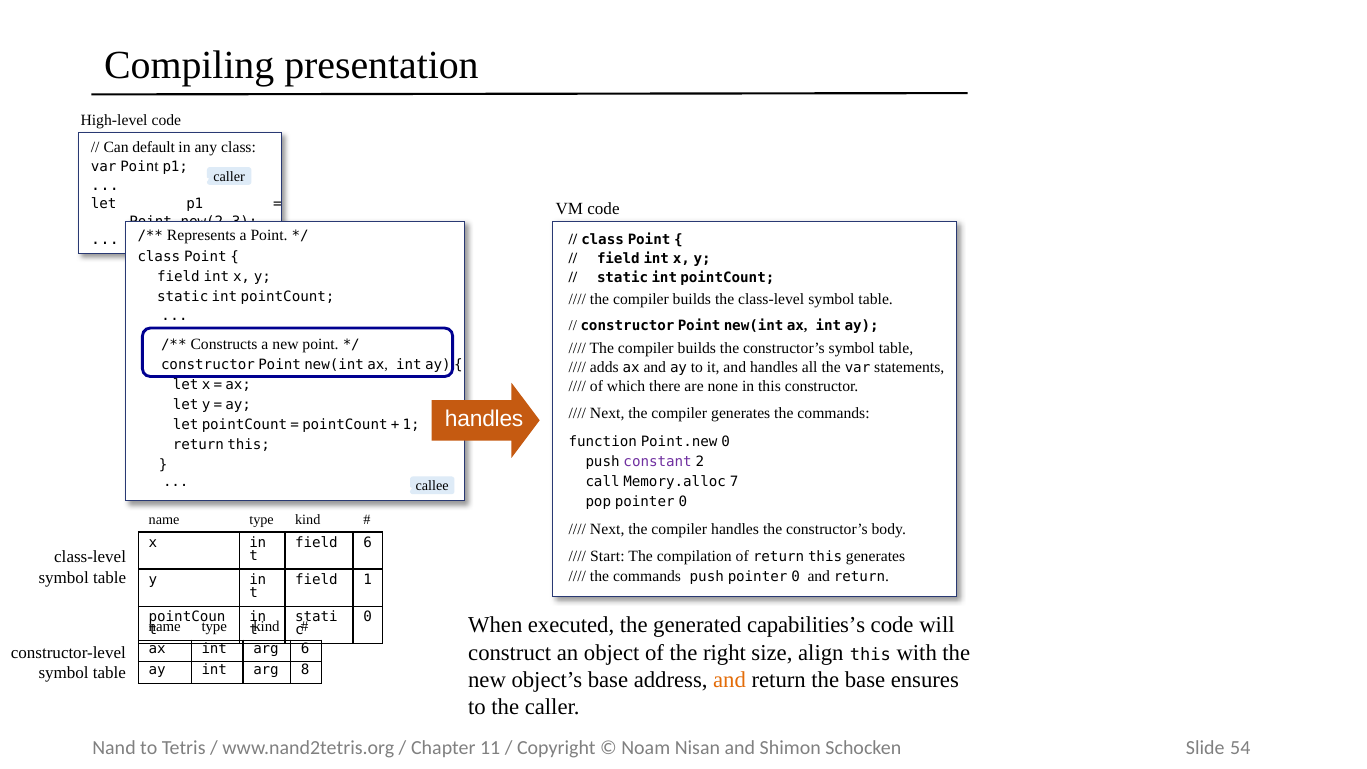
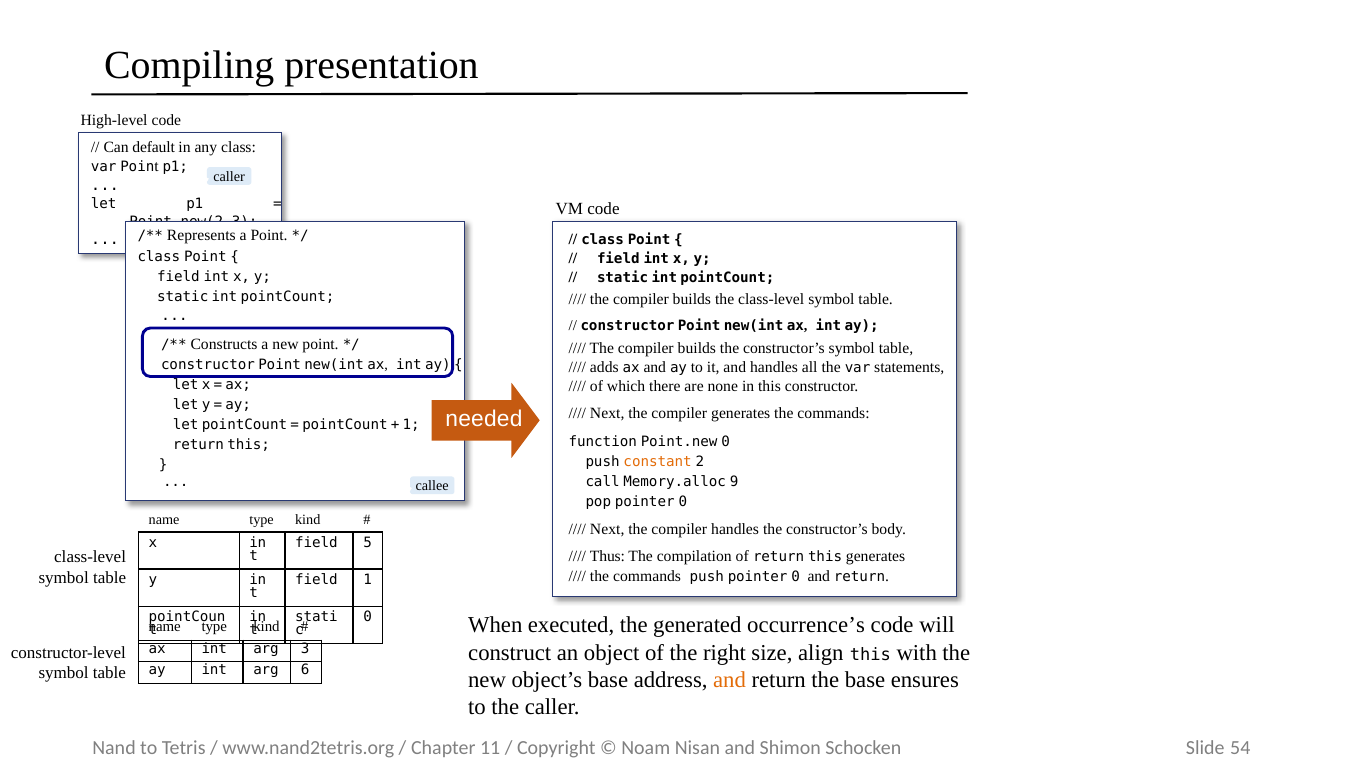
handles: handles -> needed (484, 419)
constant colour: purple -> orange (658, 462)
7: 7 -> 9 (734, 482)
field 6: 6 -> 5 (368, 542)
Start: Start -> Thus (608, 556)
capabilities’s: capabilities’s -> occurrence’s (806, 625)
arg 6: 6 -> 3 (305, 648)
8: 8 -> 6 (305, 670)
